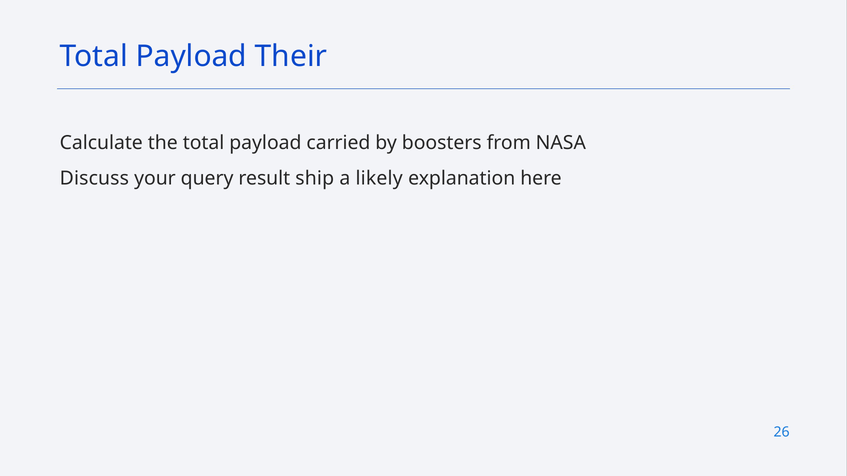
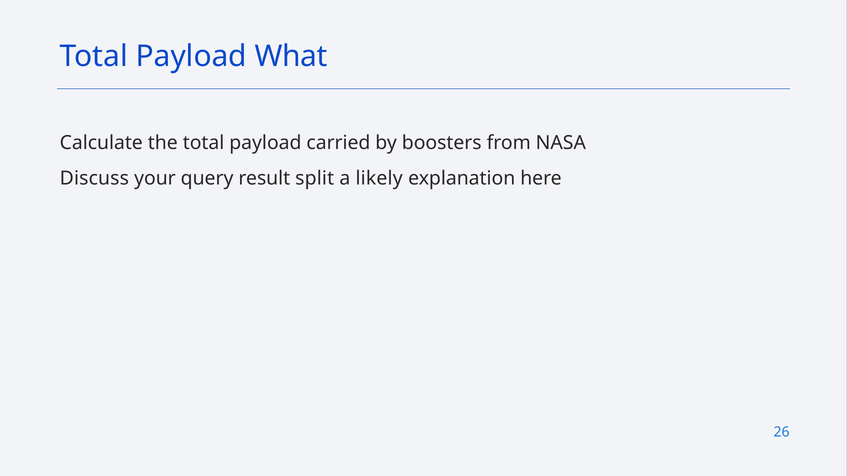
Their: Their -> What (291, 57)
ship: ship -> split (315, 179)
